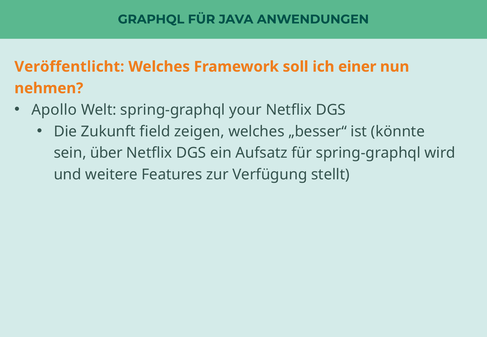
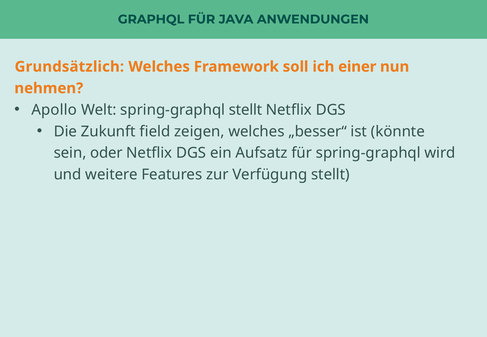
Veröffentlicht: Veröffentlicht -> Grundsätzlich (69, 67)
spring-graphql your: your -> stellt (246, 110)
über: über -> oder (106, 153)
